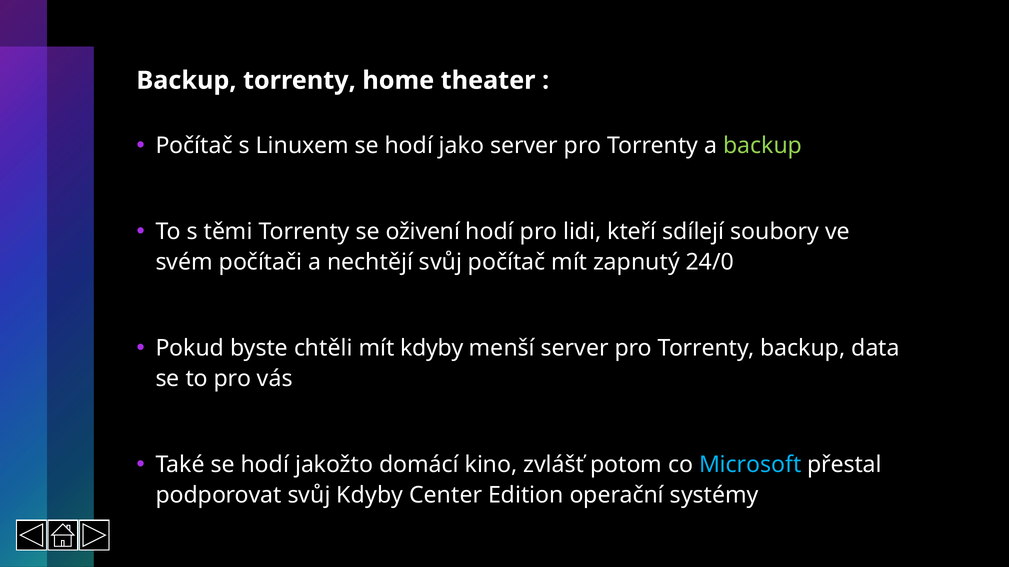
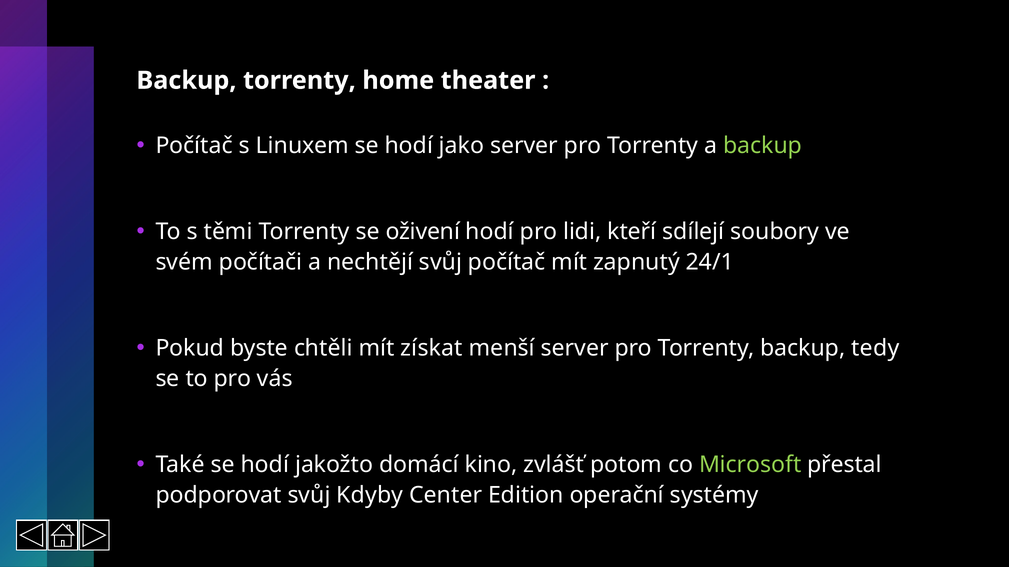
24/0: 24/0 -> 24/1 (710, 262)
mít kdyby: kdyby -> získat (432, 349)
data: data -> tedy (875, 349)
Microsoft colour: light blue -> light green (750, 465)
